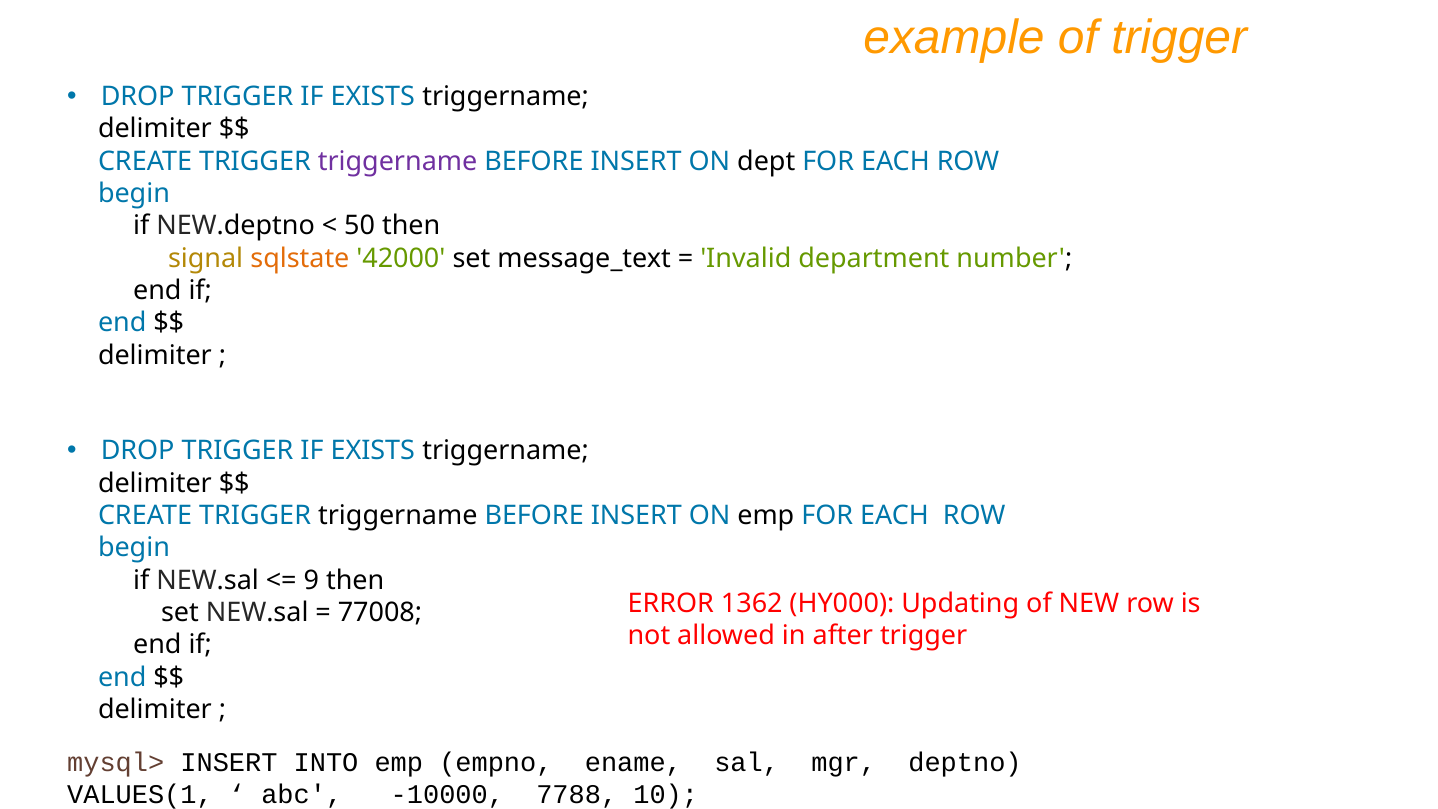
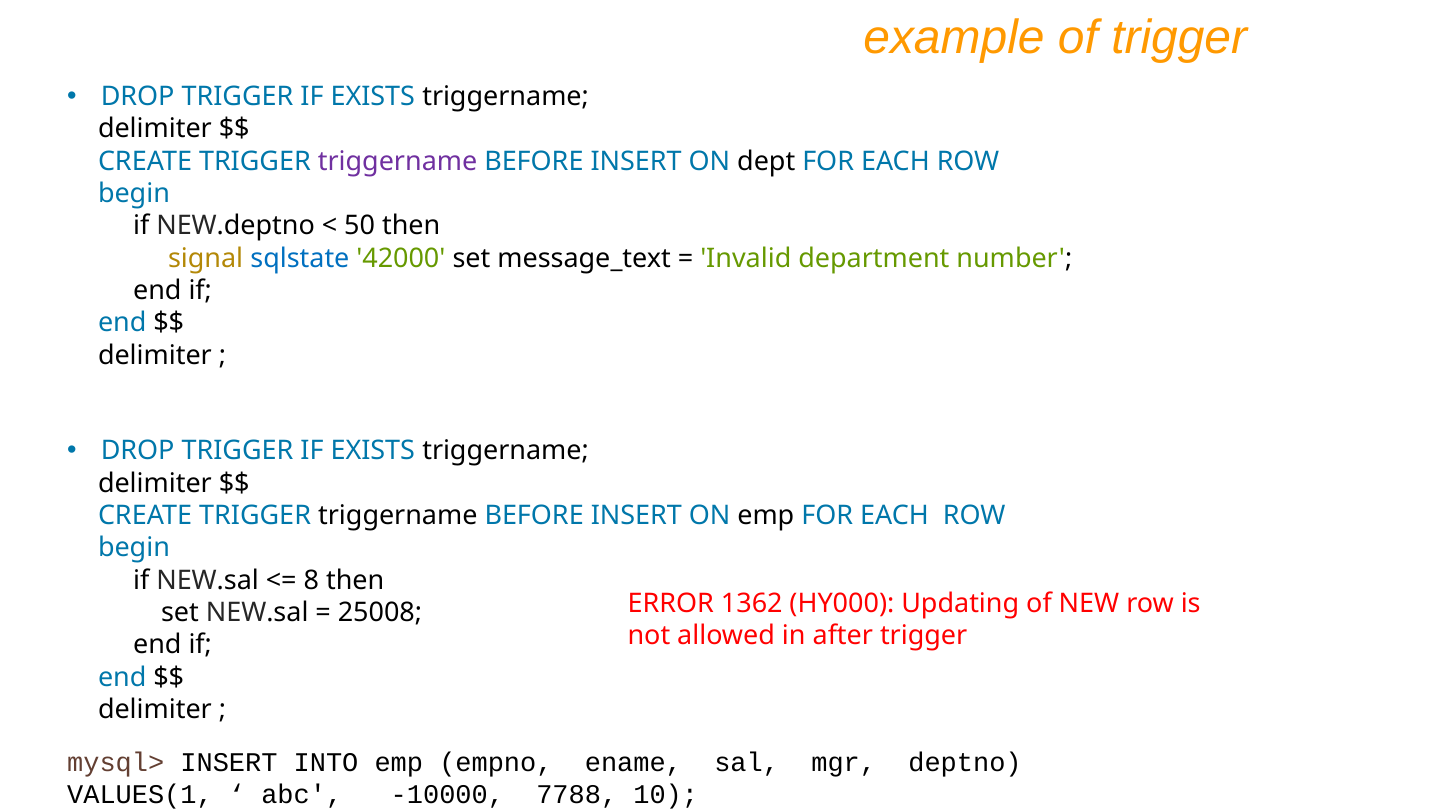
sqlstate colour: orange -> blue (300, 258)
9: 9 -> 8 (311, 580)
77008: 77008 -> 25008 (380, 613)
